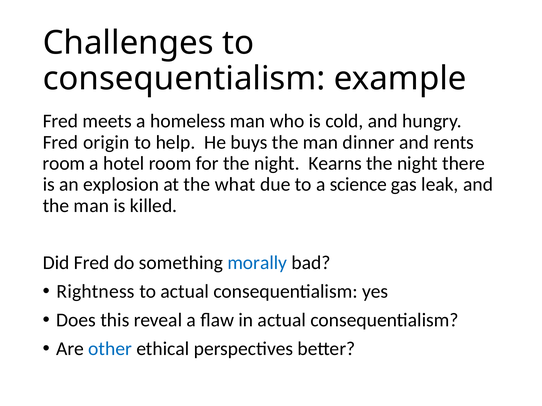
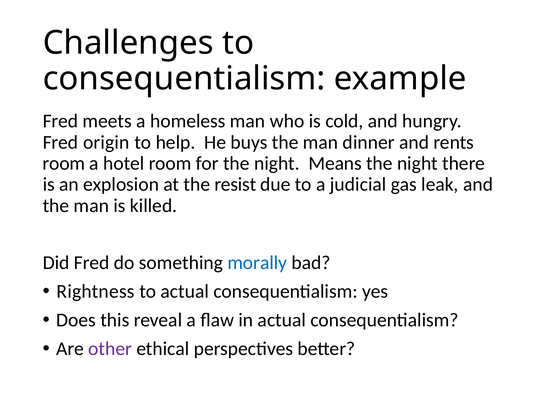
Kearns: Kearns -> Means (335, 164)
what: what -> resist (235, 185)
science: science -> judicial (358, 185)
other colour: blue -> purple (110, 349)
